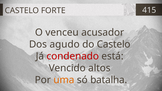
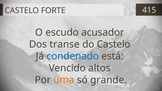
venceu: venceu -> escudo (62, 33)
agudo: agudo -> transe (65, 44)
condenado colour: red -> blue (73, 56)
batalha: batalha -> grande (109, 80)
